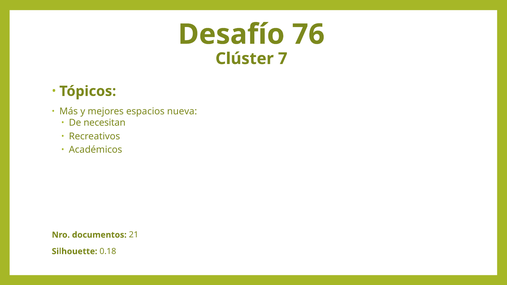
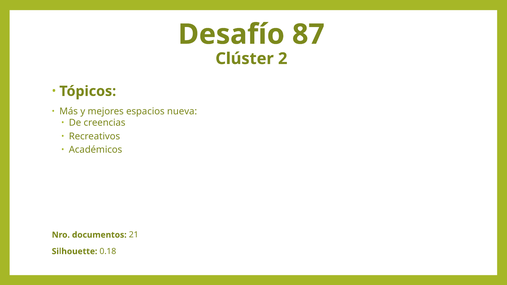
76: 76 -> 87 (308, 34)
7: 7 -> 2 (283, 59)
necesitan: necesitan -> creencias (105, 123)
